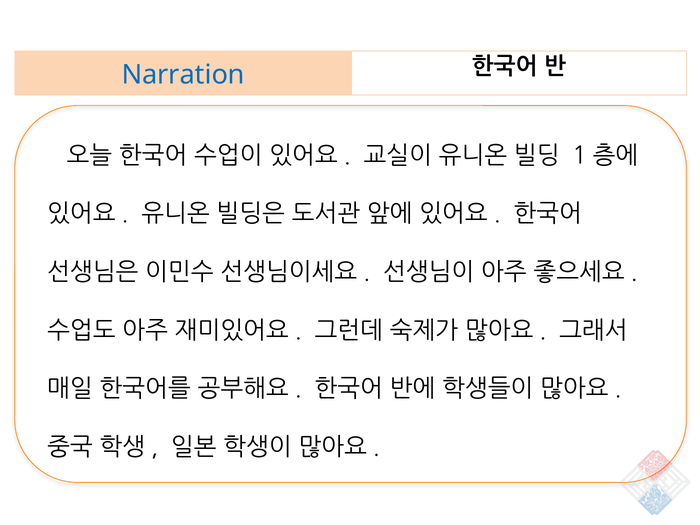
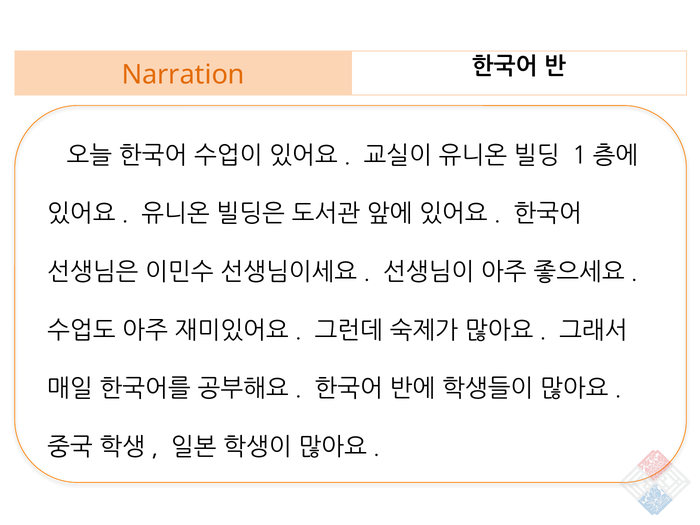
Narration colour: blue -> orange (183, 75)
